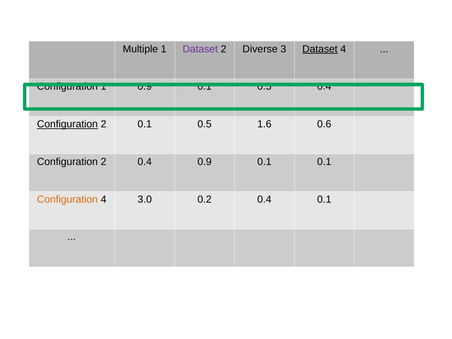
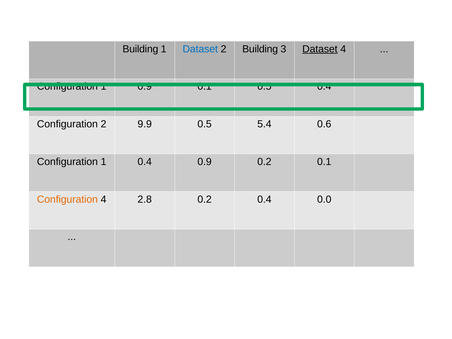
Multiple: Multiple -> Building (140, 49)
Dataset colour: purple -> blue (200, 49)
2 Diverse: Diverse -> Building (260, 49)
Configuration underline: present -> none (67, 124)
2 0.1: 0.1 -> 9.9 (145, 124)
1.6: 1.6 -> 5.4 (264, 124)
2: 2 -> 1 (104, 162)
0.4 0.9 0.1: 0.1 -> 0.2 (264, 162)
3.0: 3.0 -> 2.8 (145, 199)
0.4 0.1: 0.1 -> 0.0 (324, 199)
